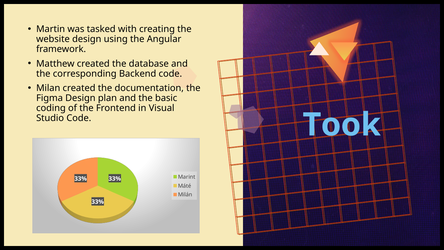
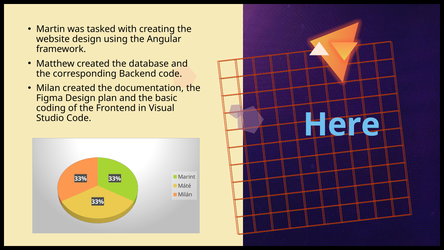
Took: Took -> Here (342, 125)
